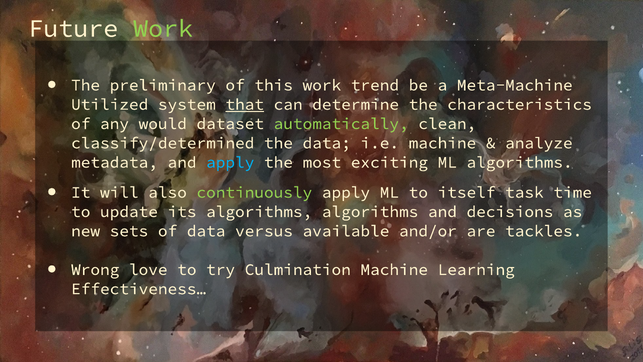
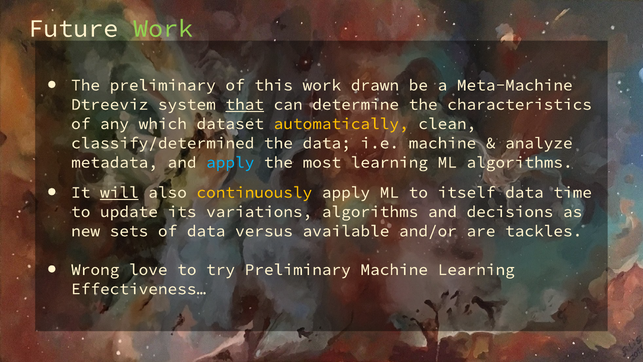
trend: trend -> drawn (375, 85)
Utilized: Utilized -> Dtreeviz (110, 104)
would: would -> which (163, 124)
automatically colour: light green -> yellow (341, 124)
most exciting: exciting -> learning (389, 162)
will underline: none -> present (119, 192)
continuously colour: light green -> yellow (254, 192)
itself task: task -> data (524, 192)
its algorithms: algorithms -> variations (259, 212)
try Culmination: Culmination -> Preliminary (298, 269)
